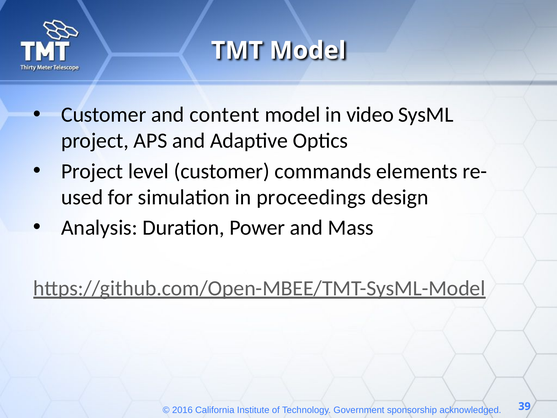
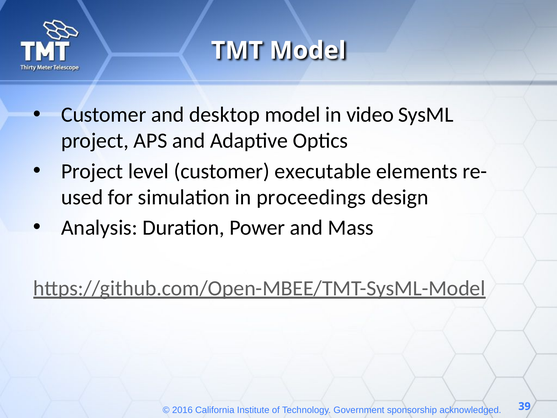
content: content -> desktop (224, 115)
commands: commands -> executable (323, 171)
